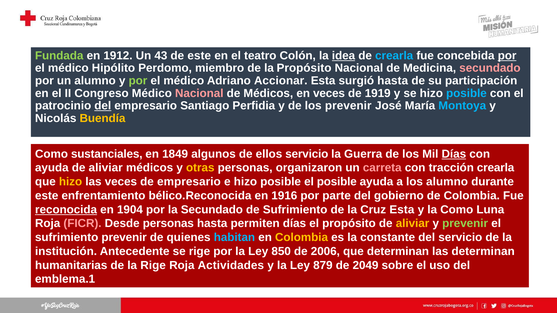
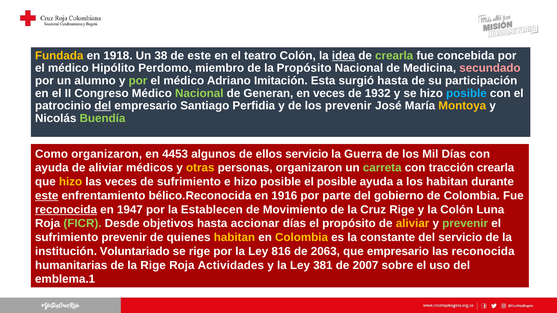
Fundada colour: light green -> yellow (59, 56)
1912: 1912 -> 1918 (118, 56)
43: 43 -> 38 (161, 56)
crearla colour: light blue -> light green (394, 56)
por underline: present -> none (507, 56)
Accionar: Accionar -> Imitación (281, 81)
Nacional colour: pink -> light green (199, 93)
de Médicos: Médicos -> Generan (268, 93)
1919: 1919 -> 1932 (378, 93)
Montoya colour: light blue -> yellow (462, 106)
Buendía colour: yellow -> light green (102, 118)
Como sustanciales: sustanciales -> organizaron (107, 154)
1849: 1849 -> 4453 (175, 154)
Días underline: present -> none (454, 154)
carreta colour: pink -> light green (382, 168)
de empresario: empresario -> sufrimiento (189, 182)
los alumno: alumno -> habitan (447, 182)
este underline: none -> present (47, 196)
1904: 1904 -> 1947 (130, 210)
la Secundado: Secundado -> Establecen (212, 210)
de Sufrimiento: Sufrimiento -> Movimiento (295, 210)
Cruz Esta: Esta -> Rige (402, 210)
la Como: Como -> Colón (457, 210)
FICR colour: pink -> light green (82, 224)
Desde personas: personas -> objetivos (168, 224)
permiten: permiten -> accionar (255, 224)
habitan colour: light blue -> yellow (234, 238)
Antecedente: Antecedente -> Voluntariado (135, 252)
850: 850 -> 816 (281, 252)
2006: 2006 -> 2063 (325, 252)
que determinan: determinan -> empresario (398, 252)
las determinan: determinan -> reconocida (483, 252)
879: 879 -> 381 (323, 266)
2049: 2049 -> 2007 (365, 266)
